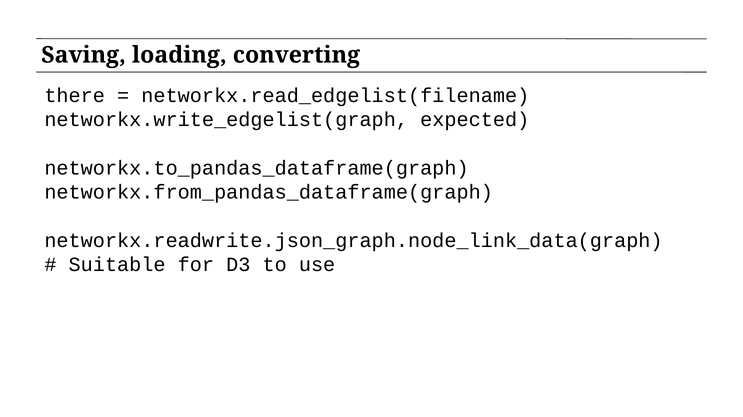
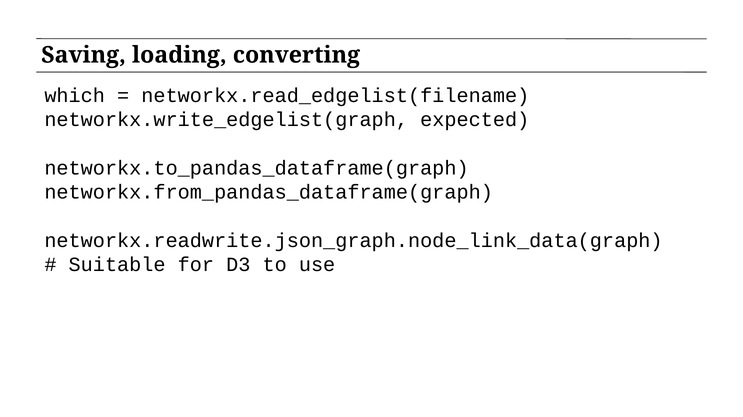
there: there -> which (75, 96)
